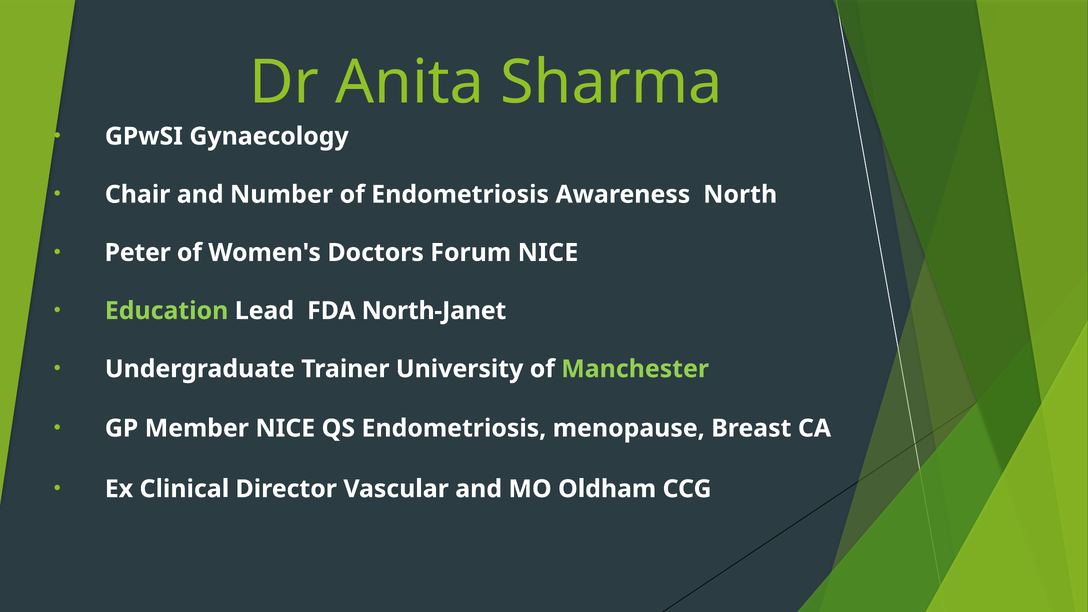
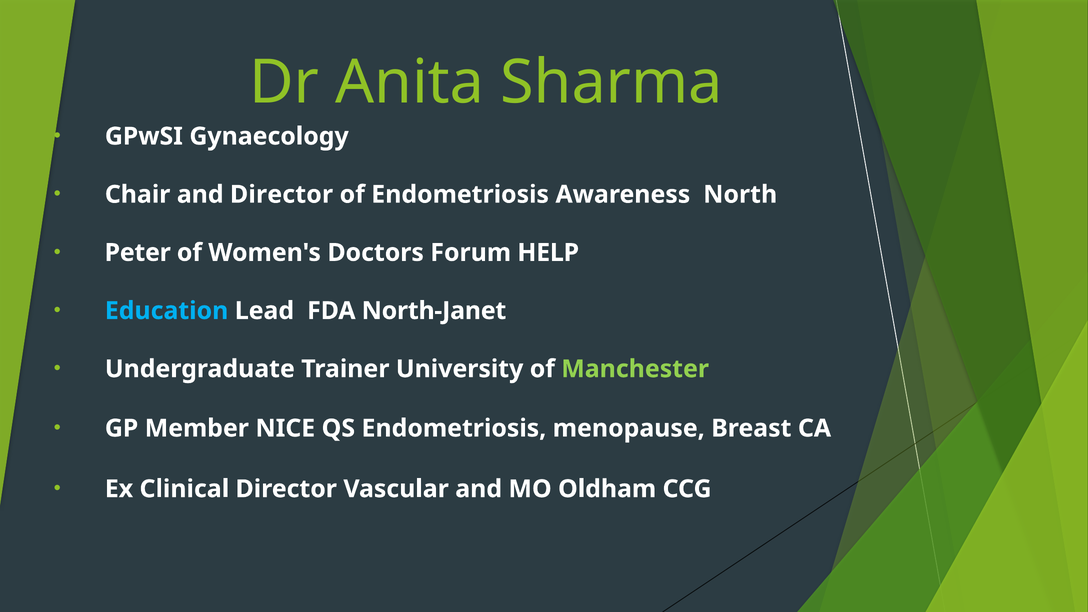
and Number: Number -> Director (282, 195)
Forum NICE: NICE -> HELP (548, 253)
Education colour: light green -> light blue (167, 311)
